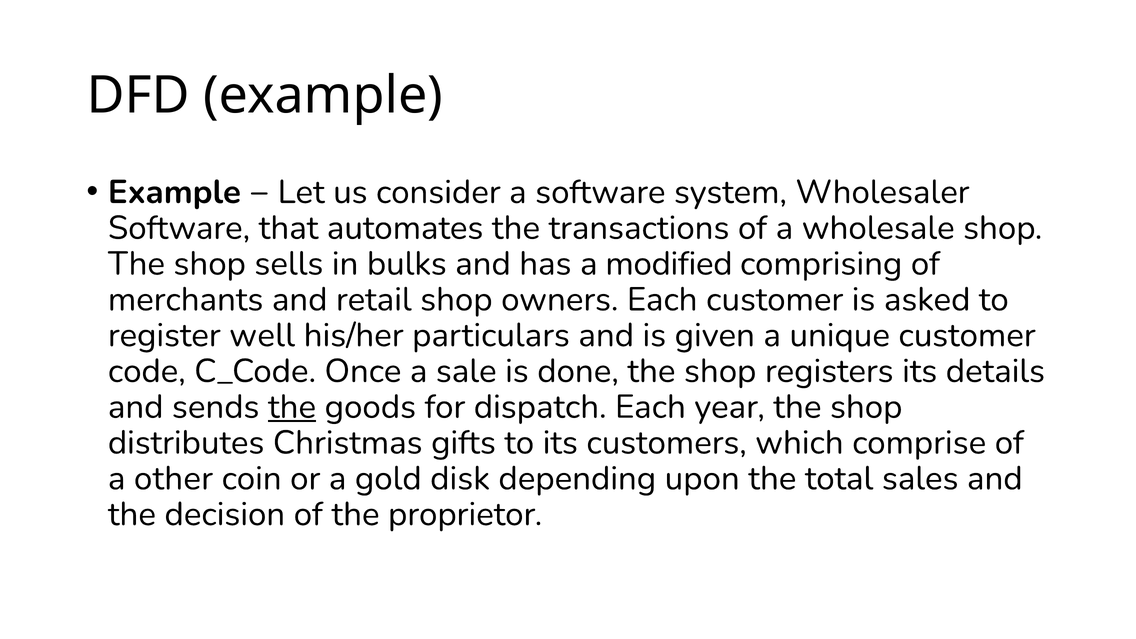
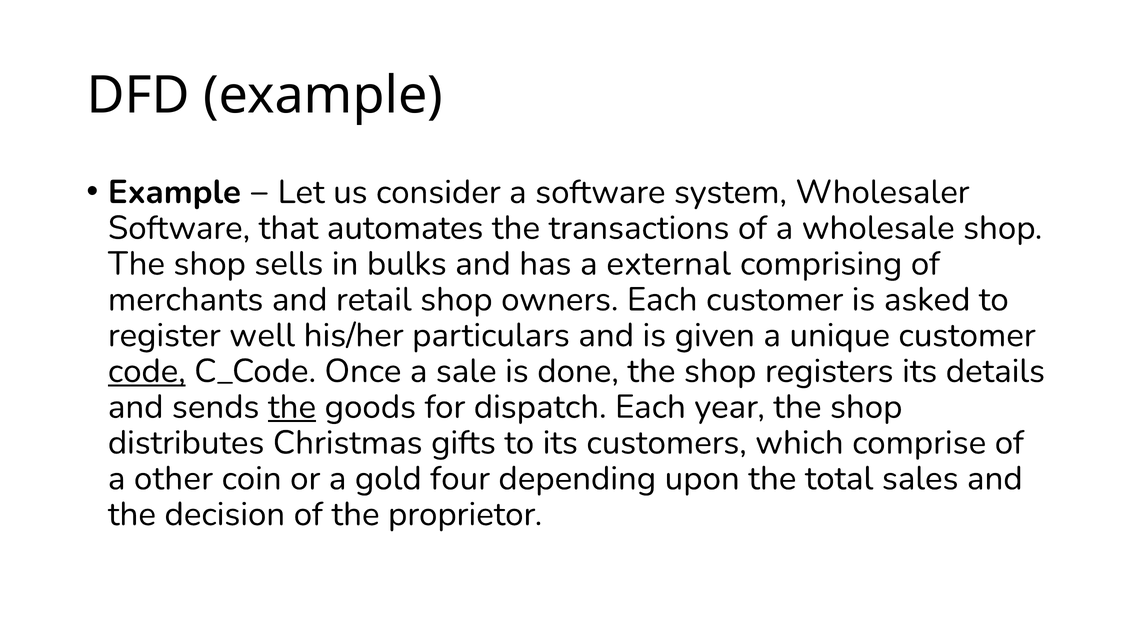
modified: modified -> external (669, 264)
code underline: none -> present (147, 371)
disk: disk -> four (460, 478)
